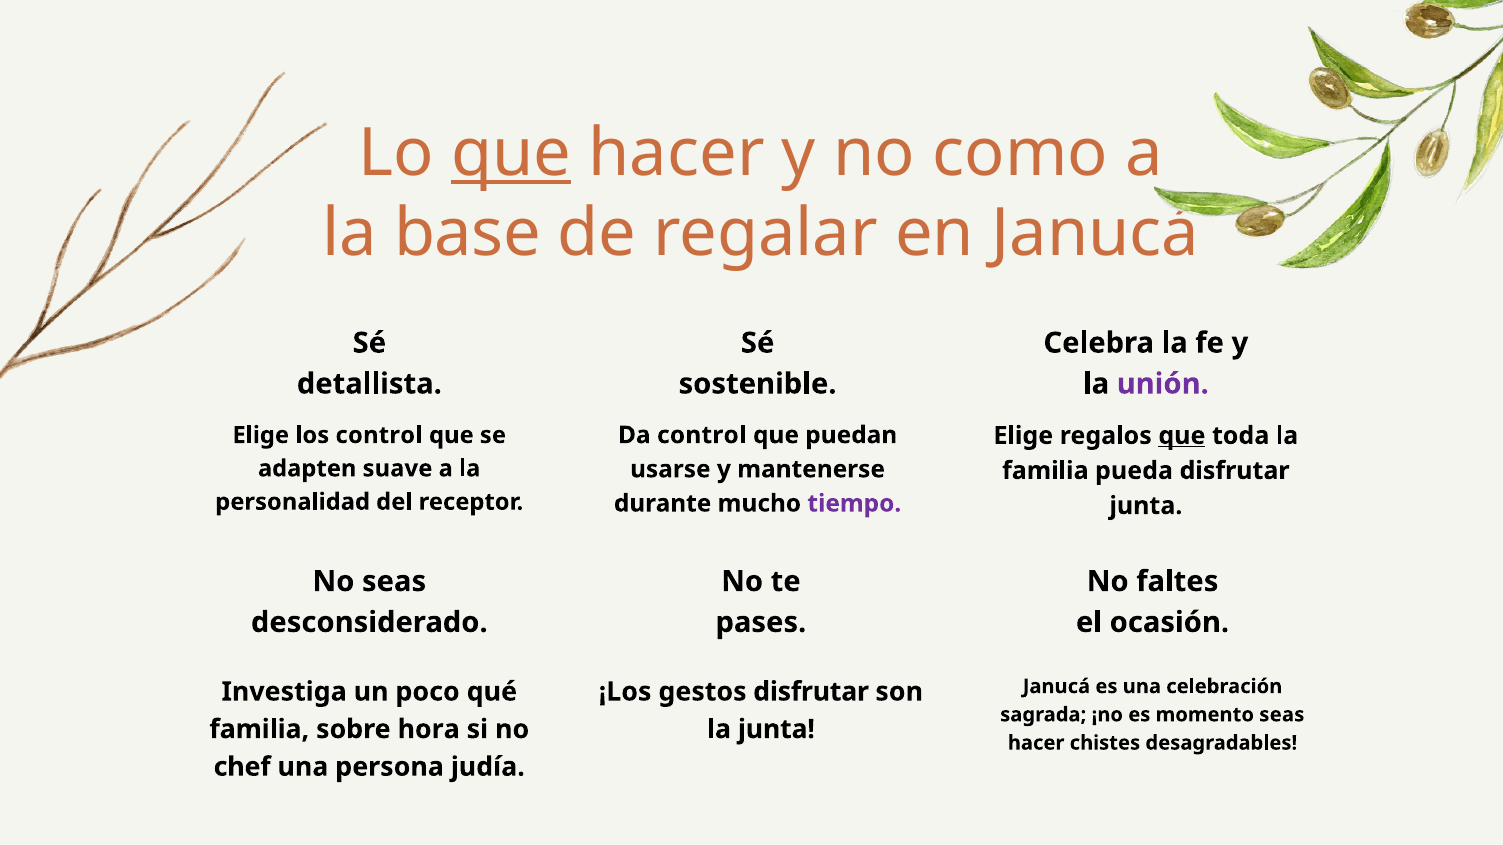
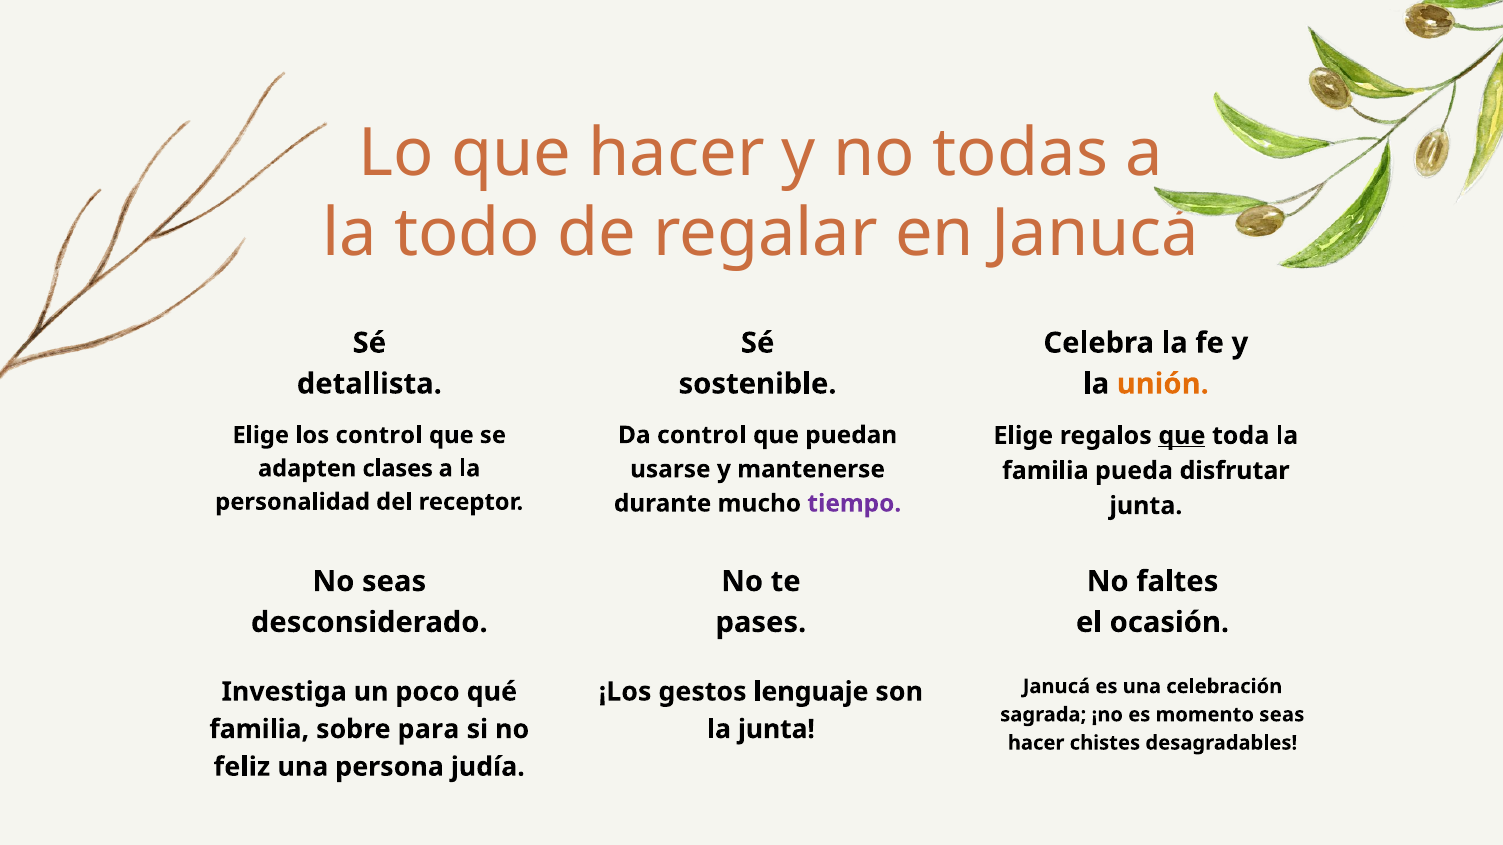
que underline: present -> none (511, 154)
como: como -> todas (1020, 154)
base: base -> todo (467, 234)
unión colour: purple -> orange (1163, 384)
suave: suave -> clases (398, 469)
gestos disfrutar: disfrutar -> lenguaje (811, 692)
hora: hora -> para (428, 730)
chef: chef -> feliz (242, 767)
